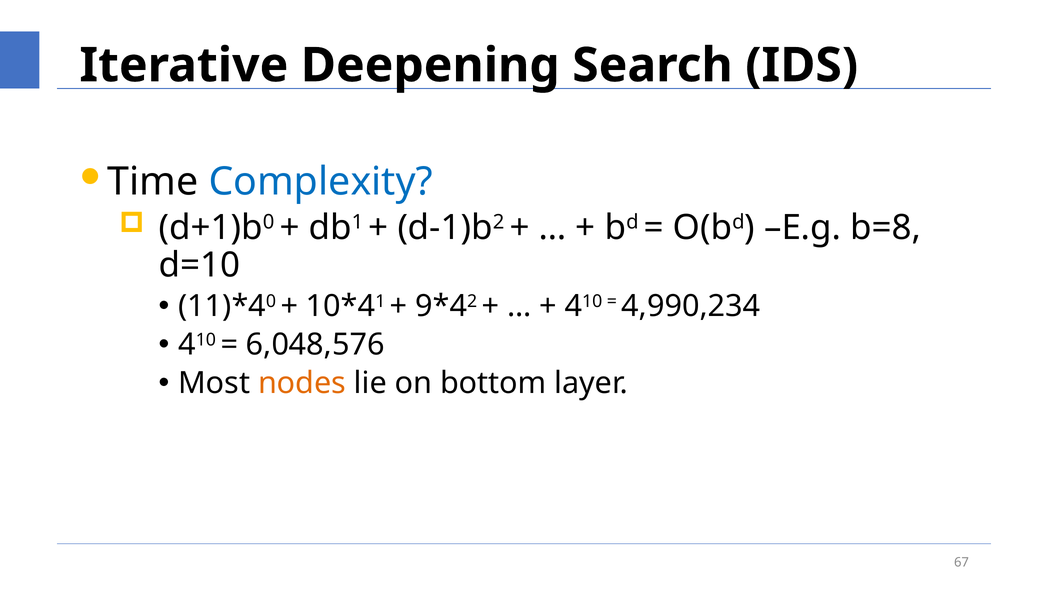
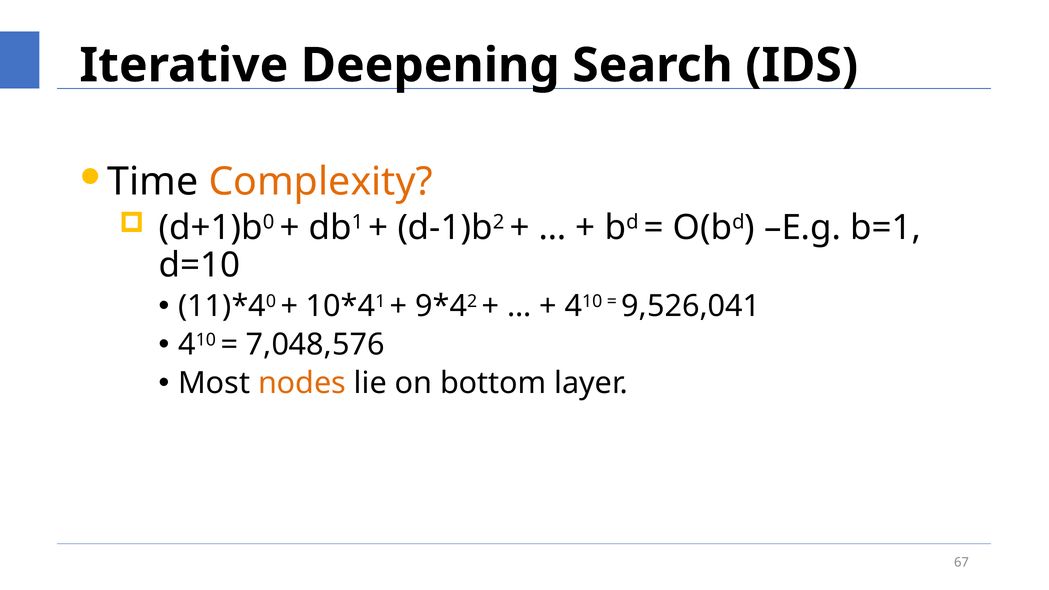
Complexity colour: blue -> orange (321, 182)
b=8: b=8 -> b=1 (886, 228)
4,990,234: 4,990,234 -> 9,526,041 (691, 306)
6,048,576: 6,048,576 -> 7,048,576 (315, 345)
